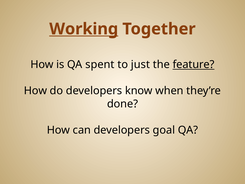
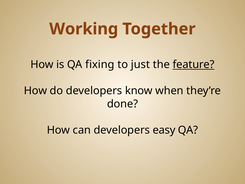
Working underline: present -> none (84, 29)
spent: spent -> fixing (100, 64)
goal: goal -> easy (164, 130)
